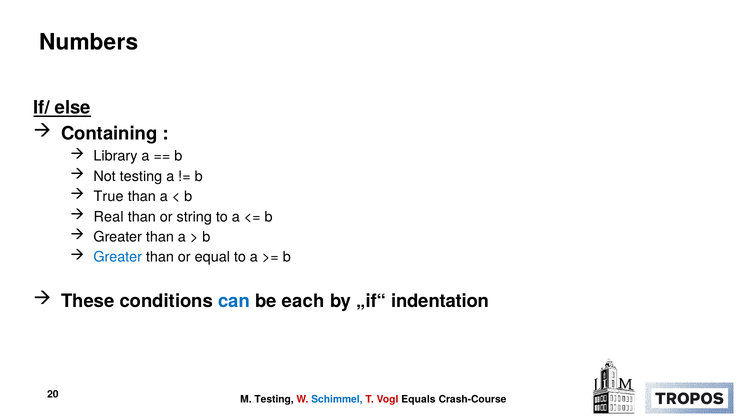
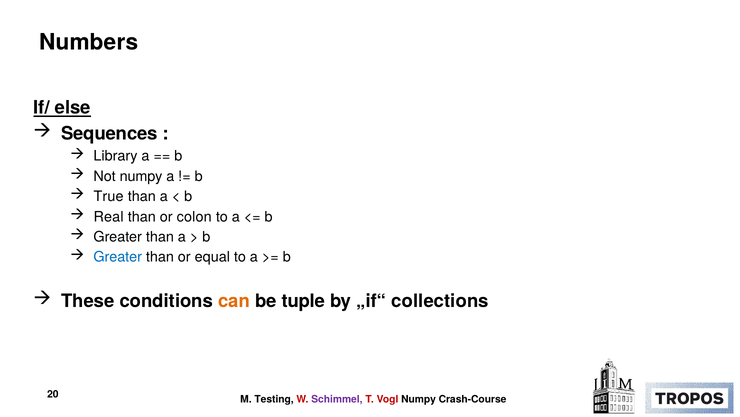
Containing: Containing -> Sequences (109, 134)
Not testing: testing -> numpy (141, 176)
string: string -> colon (194, 216)
can colour: blue -> orange (234, 301)
each: each -> tuple (303, 301)
indentation: indentation -> collections (440, 301)
Schimmel colour: blue -> purple (337, 399)
Vogl Equals: Equals -> Numpy (419, 399)
